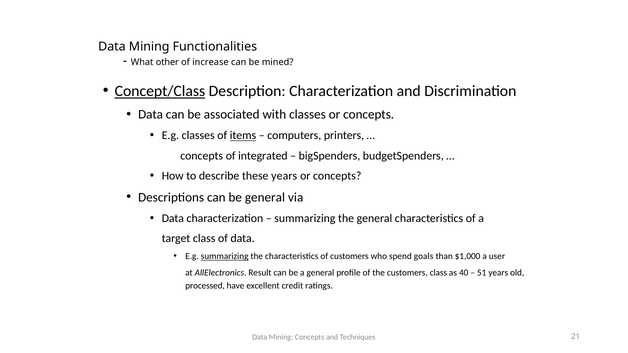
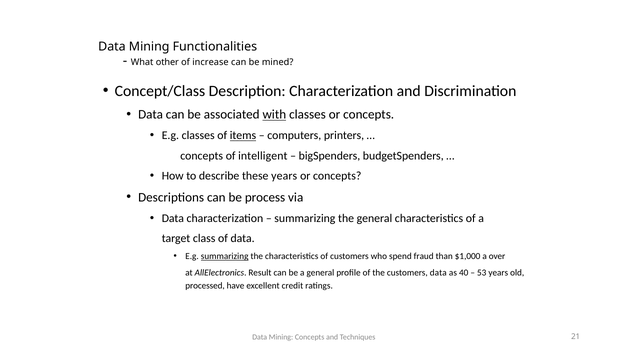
Concept/Class underline: present -> none (160, 91)
with underline: none -> present (274, 115)
integrated: integrated -> intelligent (263, 156)
be general: general -> process (265, 198)
goals: goals -> fraud (424, 256)
user: user -> over (497, 256)
customers class: class -> data (438, 273)
51: 51 -> 53 (482, 273)
